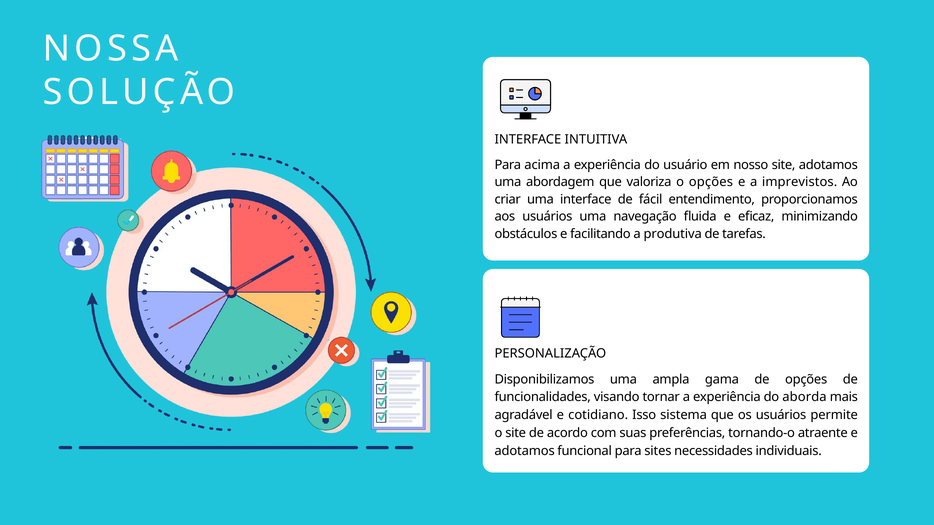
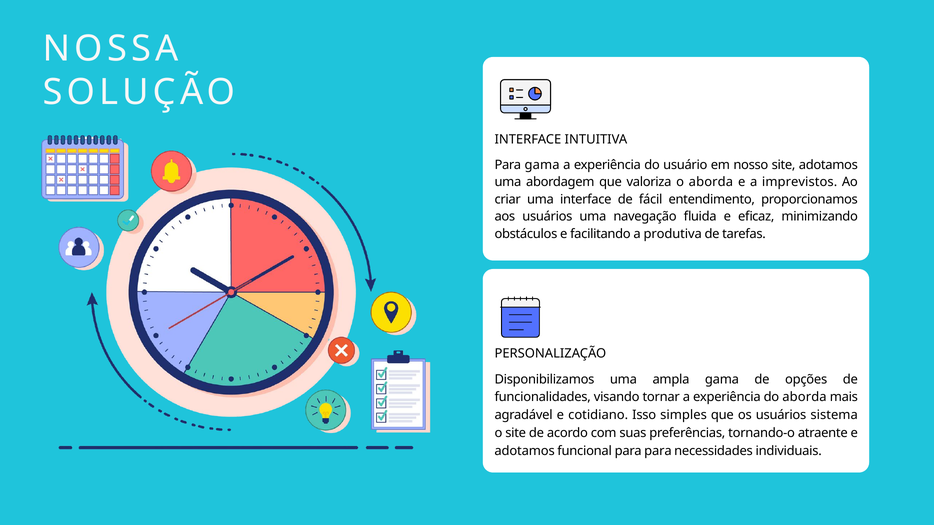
Para acima: acima -> gama (542, 165)
o opções: opções -> aborda (711, 182)
sistema: sistema -> simples (684, 415)
permite: permite -> sistema (834, 415)
para sites: sites -> para (658, 451)
